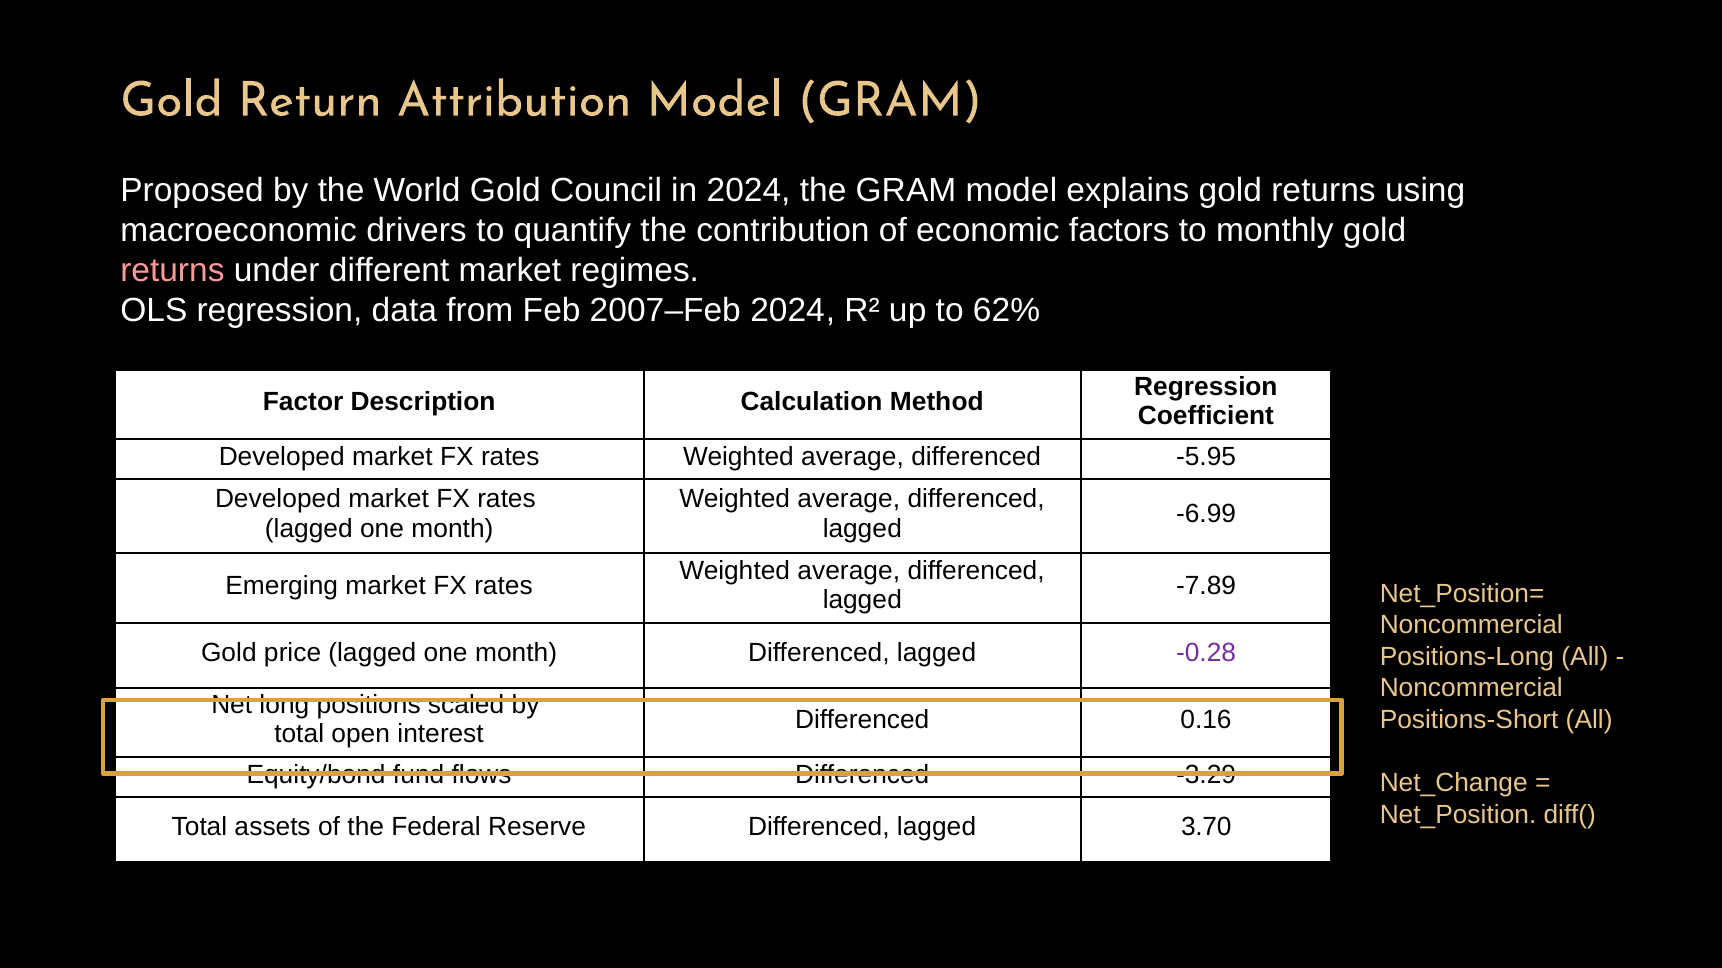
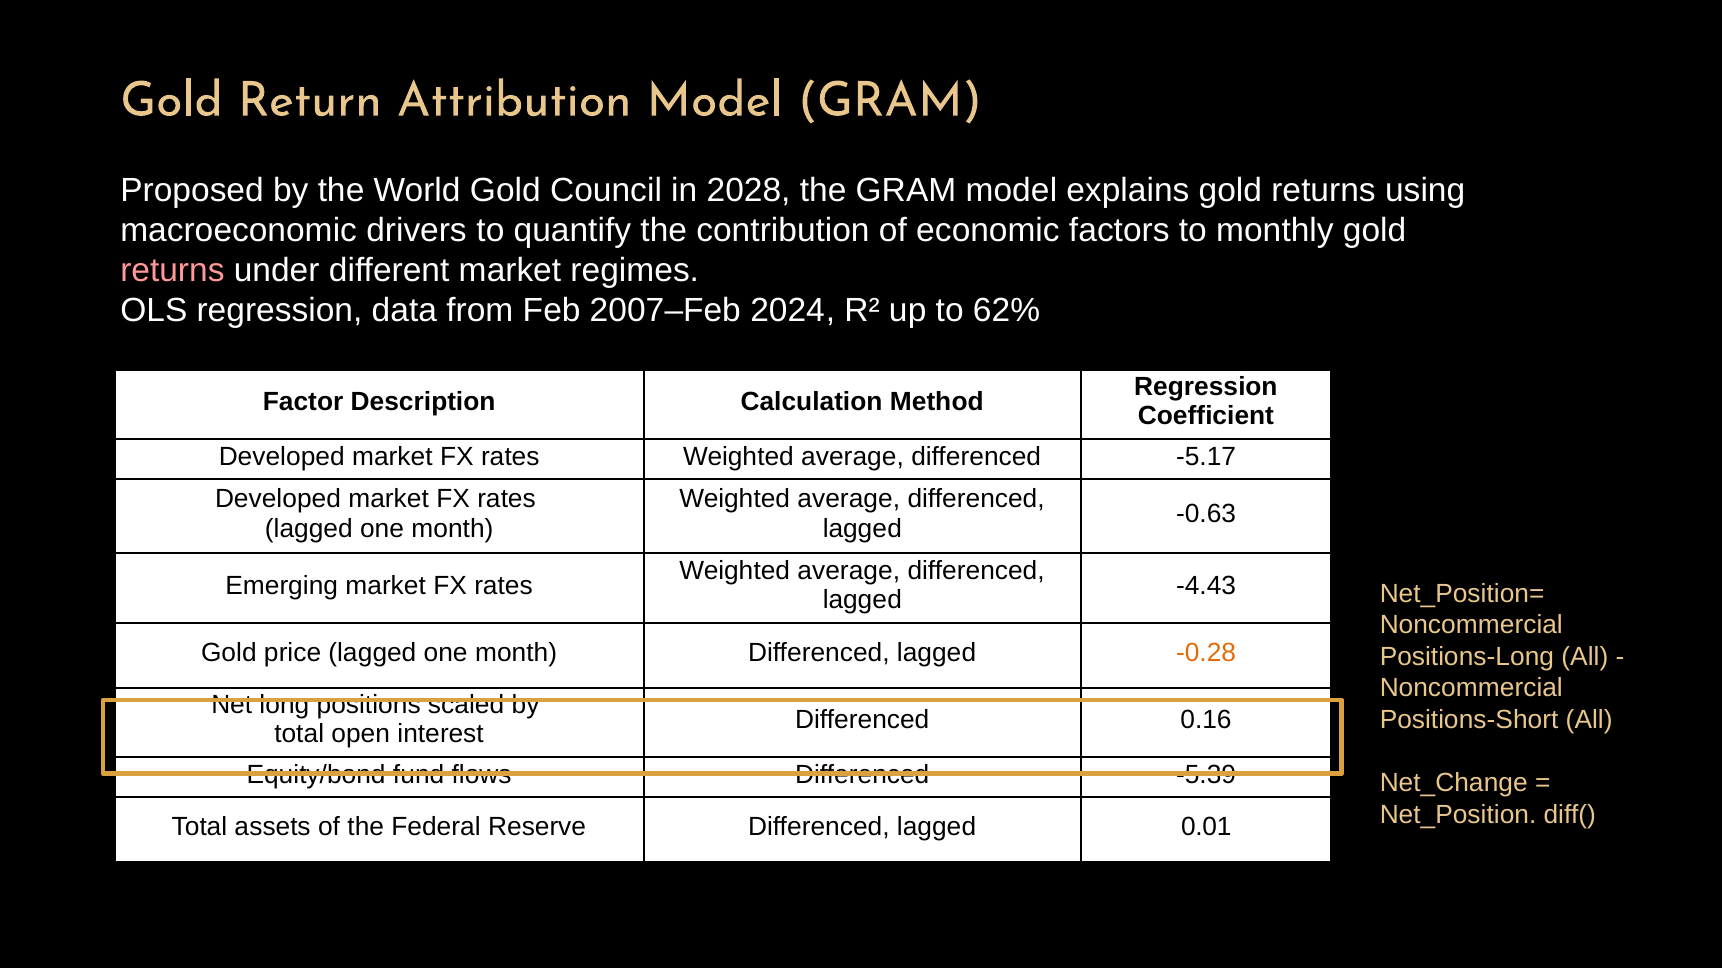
in 2024: 2024 -> 2028 (749, 190)
-5.95: -5.95 -> -5.17 (1206, 457)
-6.99: -6.99 -> -0.63 (1206, 514)
-7.89: -7.89 -> -4.43 (1206, 586)
-0.28 colour: purple -> orange (1206, 653)
-3.29: -3.29 -> -5.39 (1206, 775)
3.70: 3.70 -> 0.01 (1206, 828)
